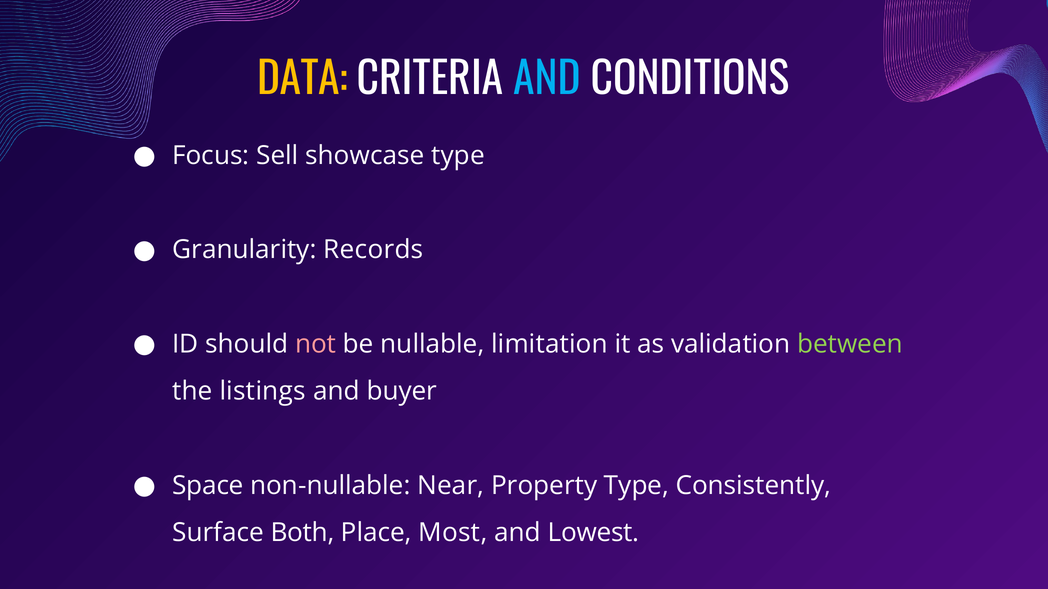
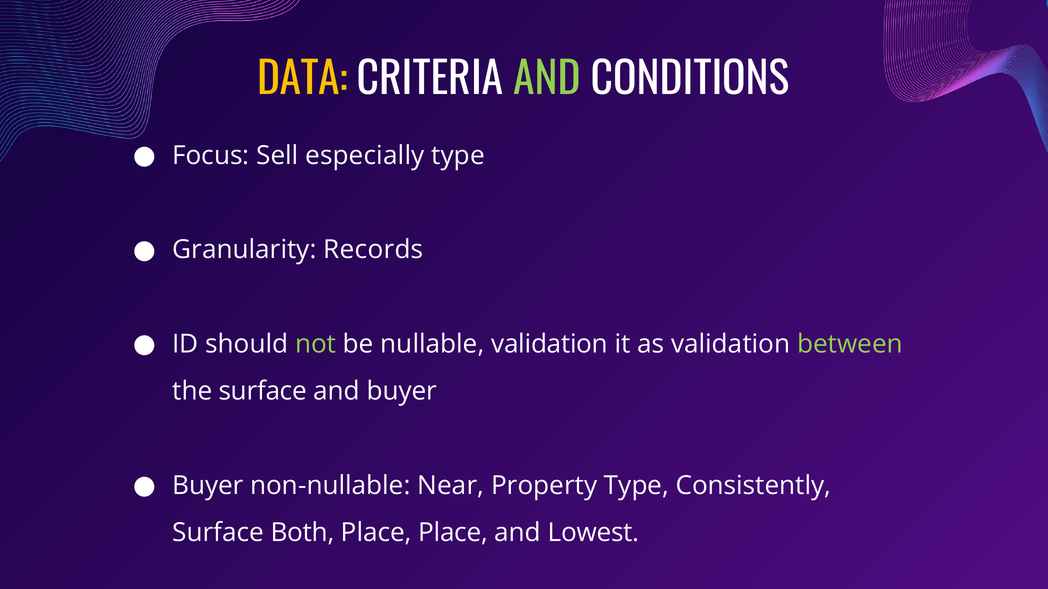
AND colour: light blue -> light green (547, 80)
showcase: showcase -> especially (365, 156)
not colour: pink -> light green (316, 344)
nullable limitation: limitation -> validation (550, 344)
the listings: listings -> surface (263, 391)
Space: Space -> Buyer (208, 486)
Place Most: Most -> Place (453, 533)
